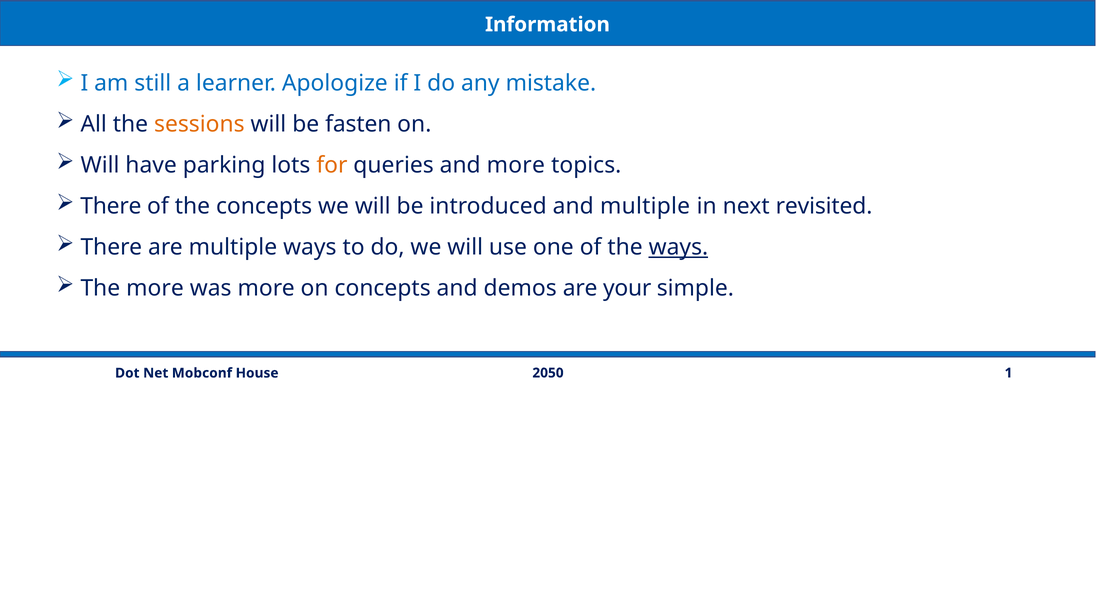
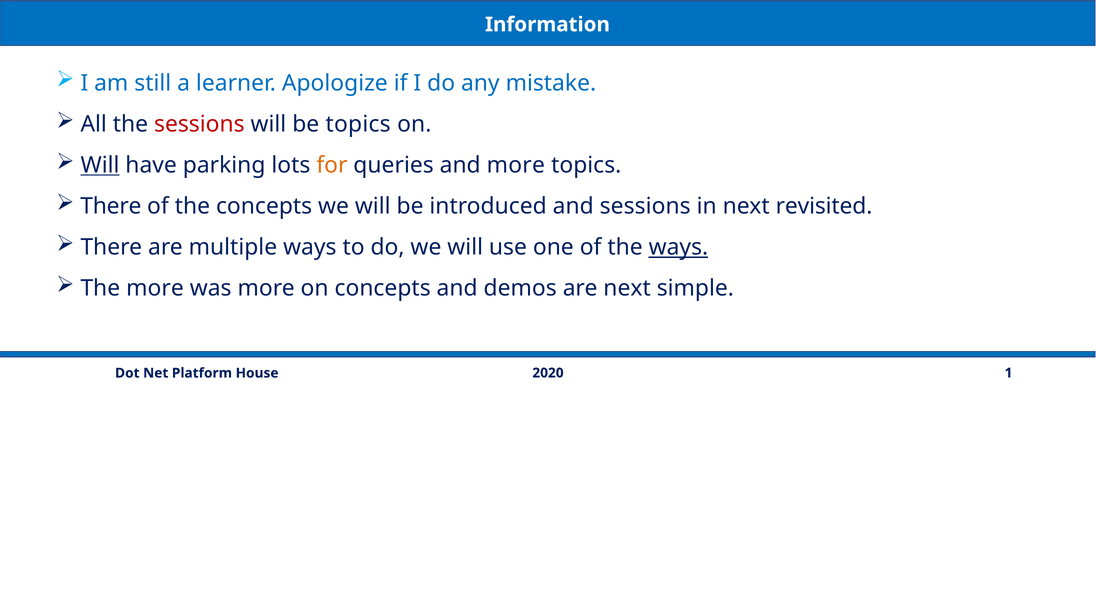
sessions colour: orange -> red (199, 124)
be fasten: fasten -> topics (358, 124)
Will underline: none -> present (100, 165)
and multiple: multiple -> sessions (645, 206)
are your: your -> next (627, 289)
2050: 2050 -> 2020 (548, 373)
Mobconf: Mobconf -> Platform (202, 373)
